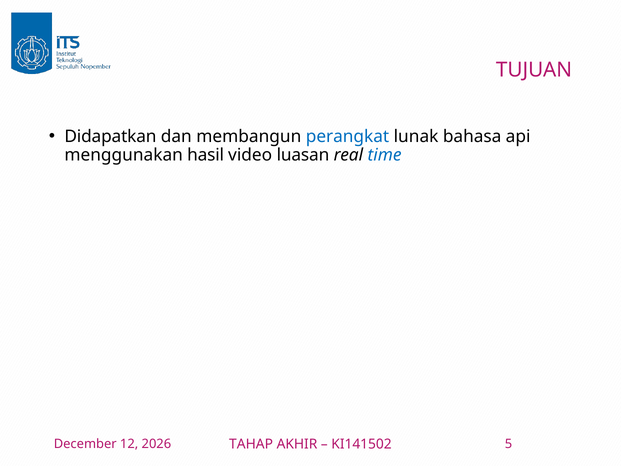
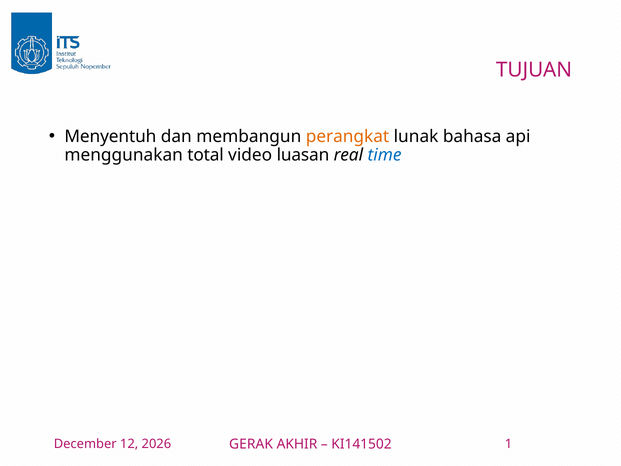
Didapatkan: Didapatkan -> Menyentuh (110, 136)
perangkat colour: blue -> orange (347, 136)
hasil: hasil -> total (206, 155)
TAHAP: TAHAP -> GERAK (251, 444)
5: 5 -> 1 (508, 444)
